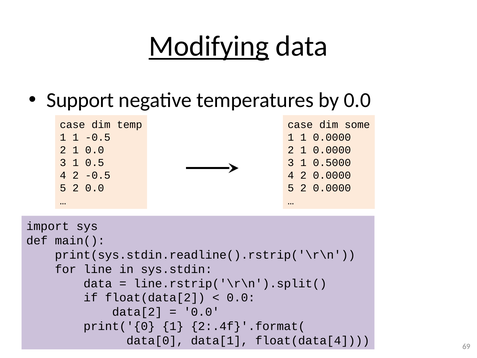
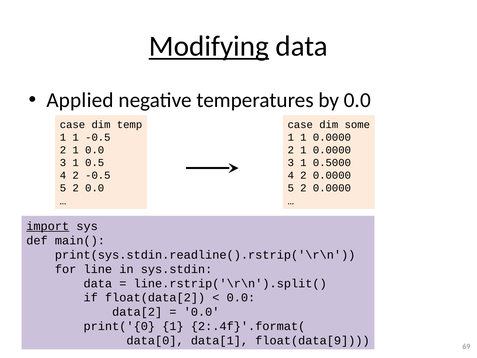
Support: Support -> Applied (80, 100)
import underline: none -> present (48, 226)
float(data[4: float(data[4 -> float(data[9 (312, 340)
